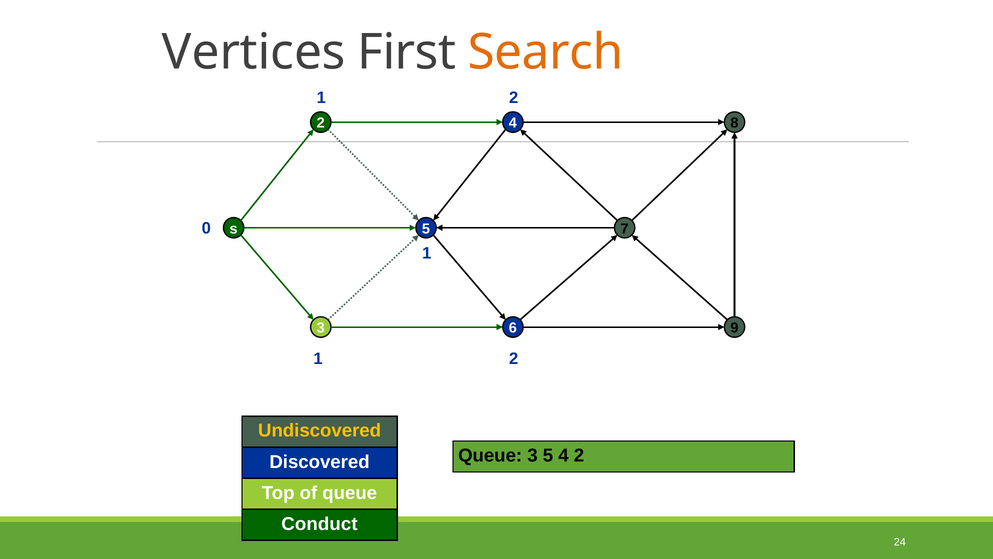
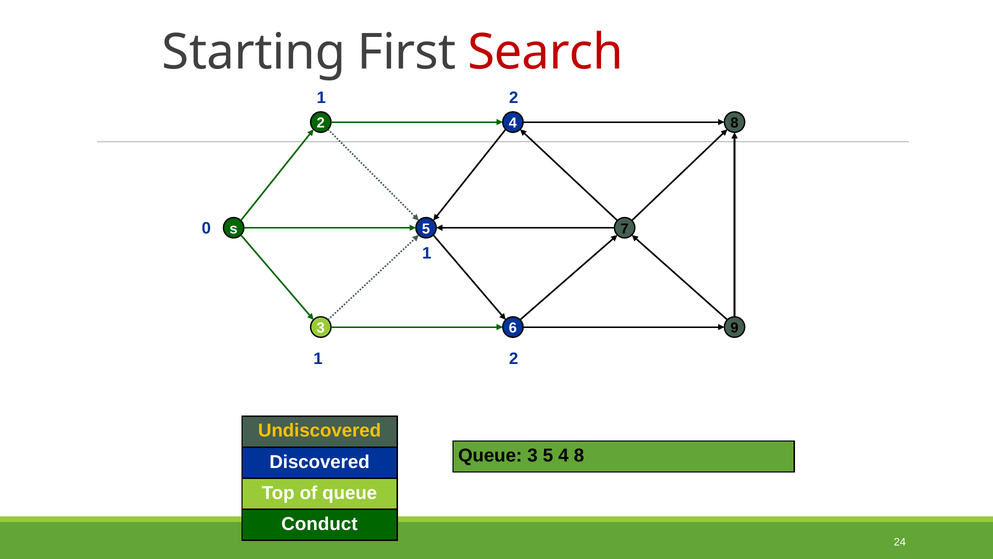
Vertices: Vertices -> Starting (254, 52)
Search colour: orange -> red (545, 52)
4 2: 2 -> 8 (579, 455)
